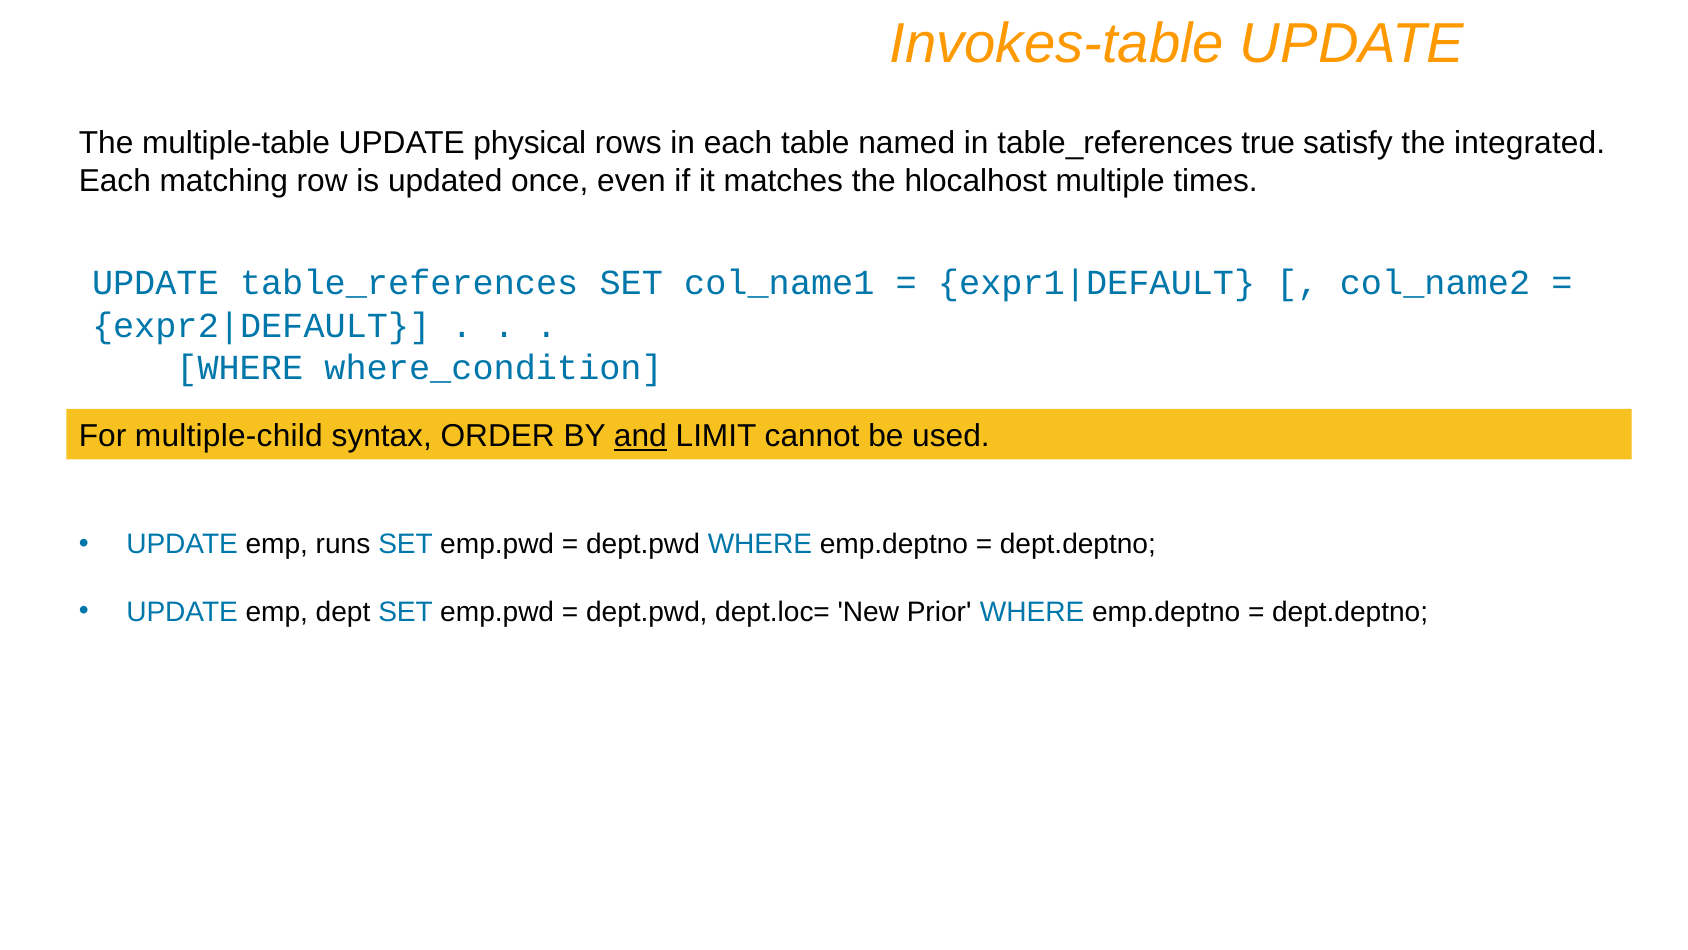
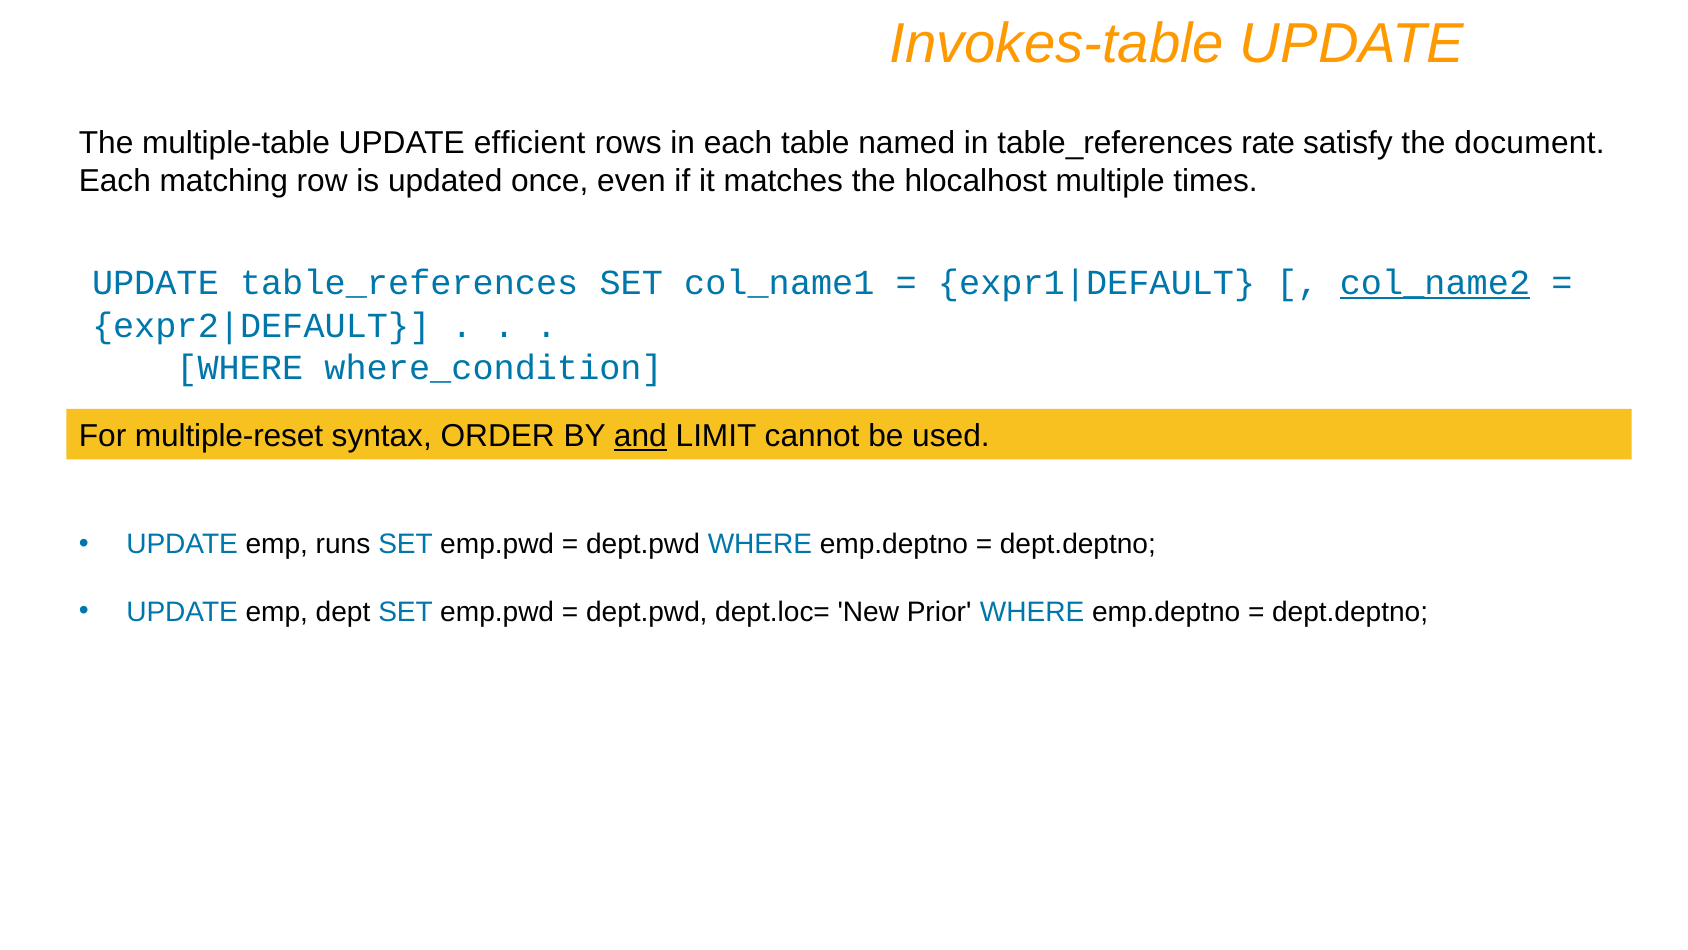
physical: physical -> efficient (530, 143)
true: true -> rate (1268, 143)
integrated: integrated -> document (1530, 143)
col_name2 underline: none -> present (1435, 283)
multiple-child: multiple-child -> multiple-reset (229, 436)
